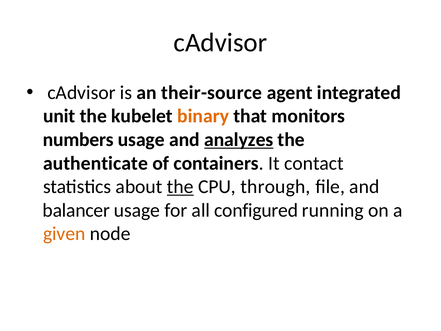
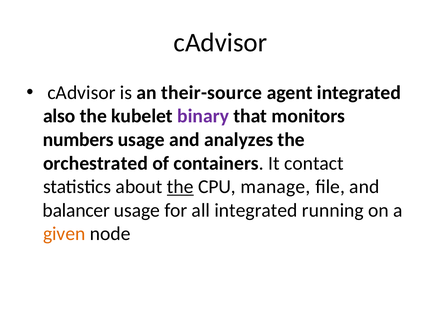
unit: unit -> also (59, 116)
binary colour: orange -> purple (203, 116)
analyzes underline: present -> none (239, 140)
authenticate: authenticate -> orchestrated (95, 163)
through: through -> manage (275, 187)
all configured: configured -> integrated (256, 210)
